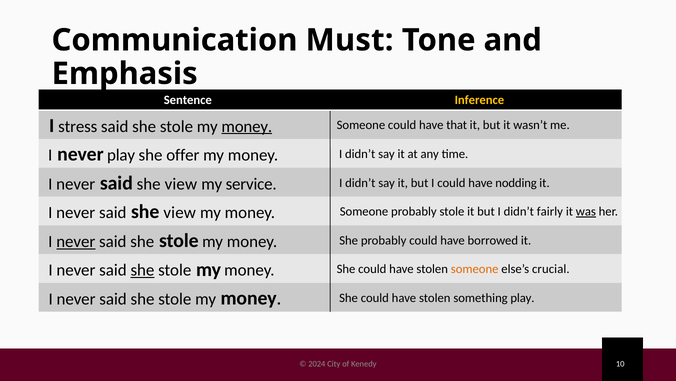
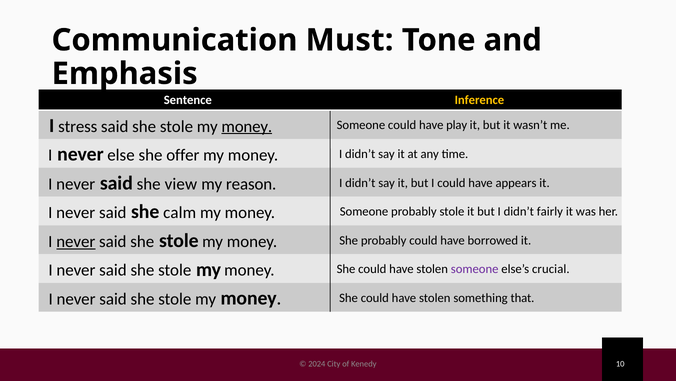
that: that -> play (457, 125)
never play: play -> else (121, 155)
service: service -> reason (251, 184)
nodding: nodding -> appears (516, 182)
view: view -> calm (180, 212)
was underline: present -> none (586, 211)
she underline: present -> none (142, 270)
someone colour: orange -> purple (475, 269)
something play: play -> that (522, 297)
